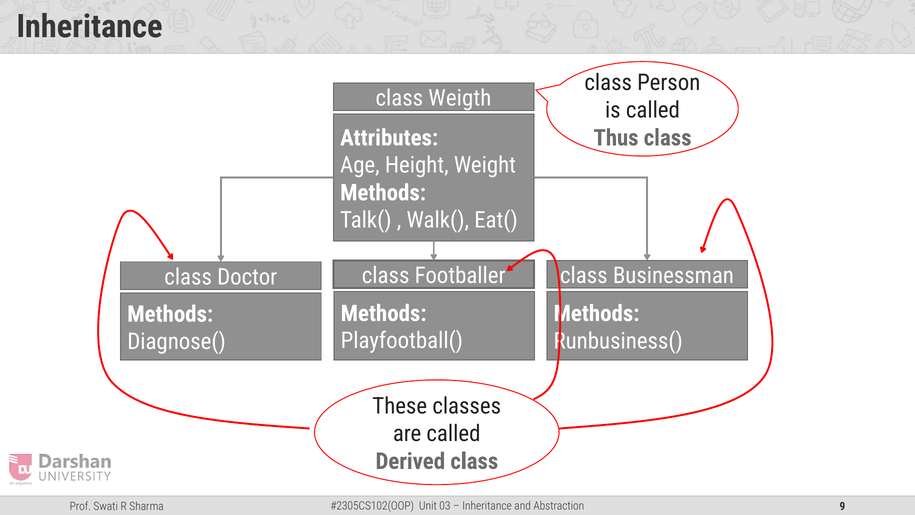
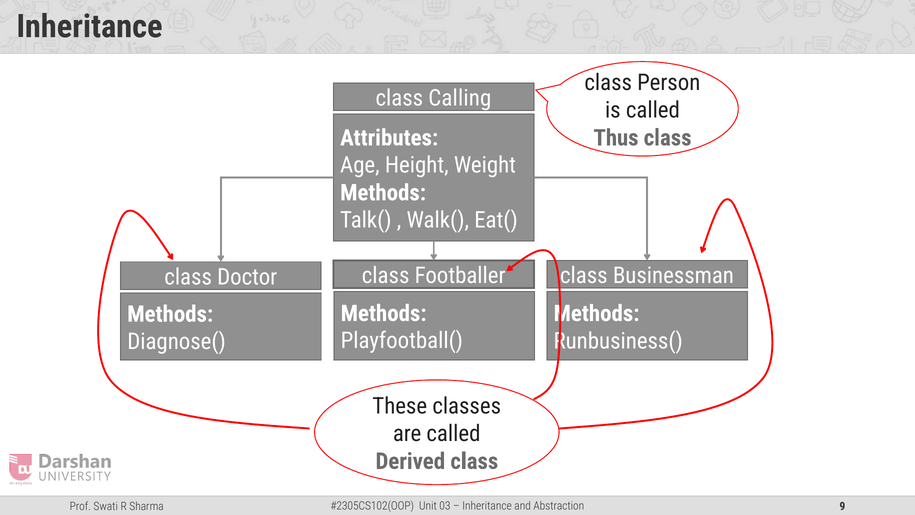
Weigth: Weigth -> Calling (460, 98)
